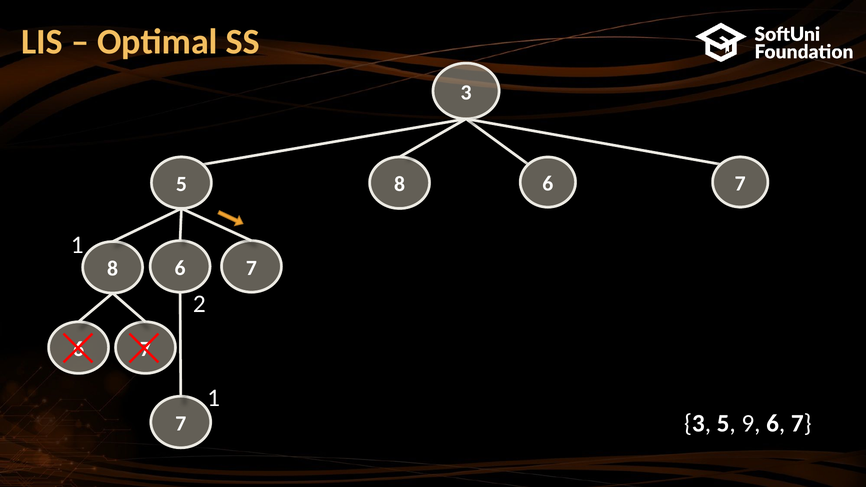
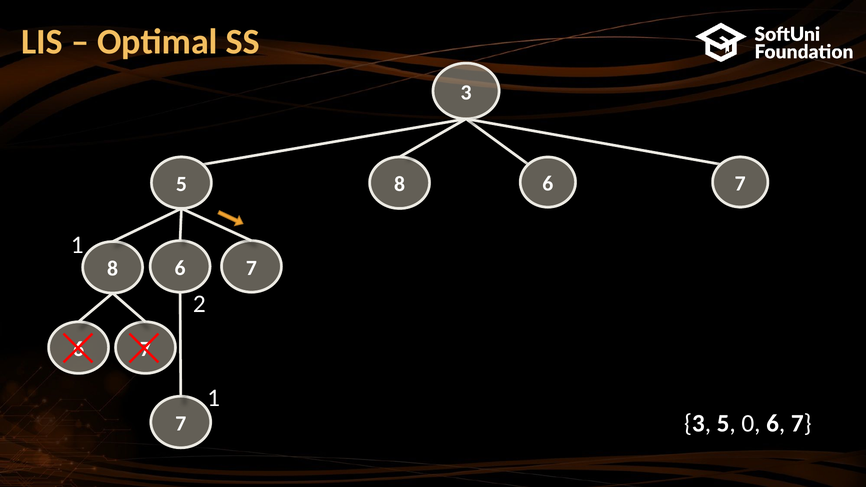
9: 9 -> 0 (751, 424)
